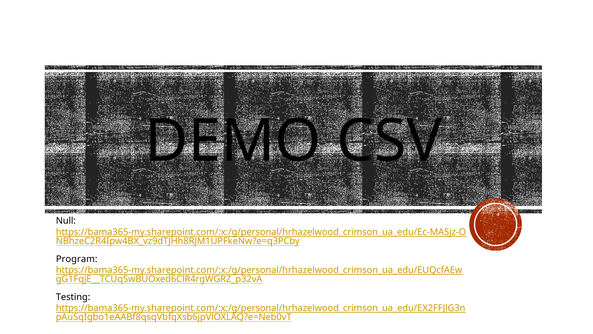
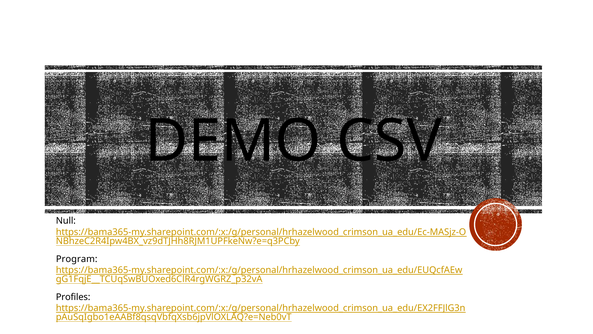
Testing: Testing -> Profiles (73, 297)
